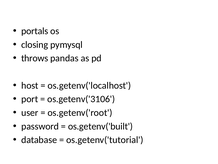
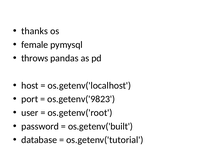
portals: portals -> thanks (35, 31)
closing: closing -> female (35, 45)
os.getenv('3106: os.getenv('3106 -> os.getenv('9823 (81, 99)
